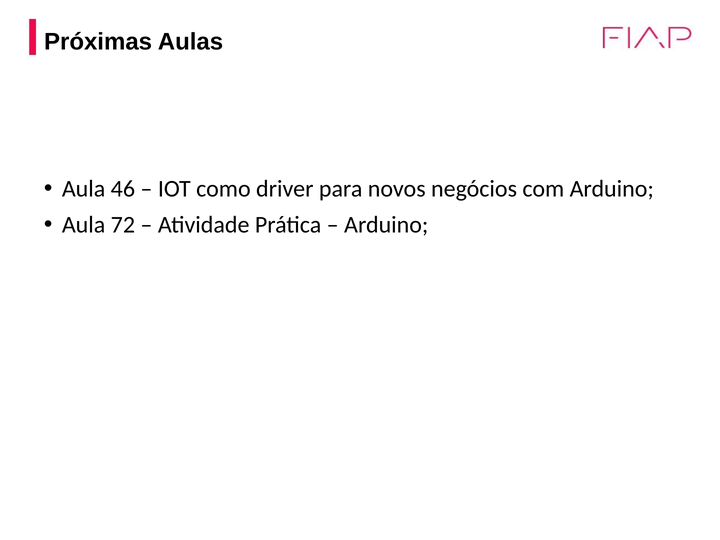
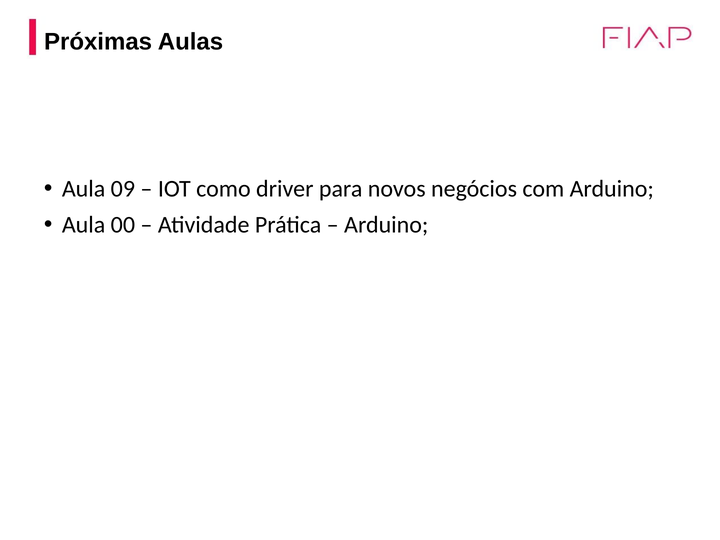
46: 46 -> 09 (123, 189)
72: 72 -> 00 (123, 225)
